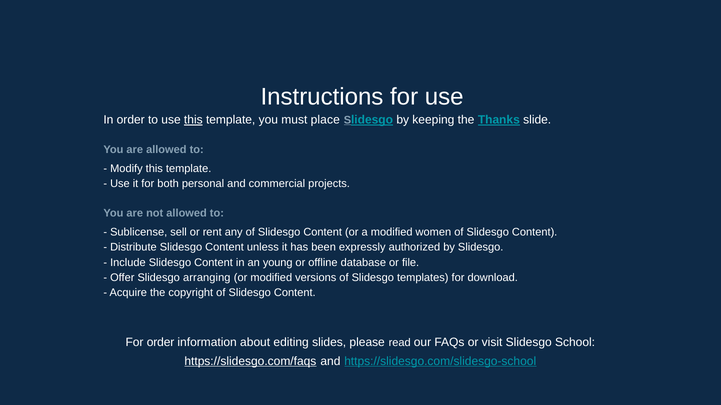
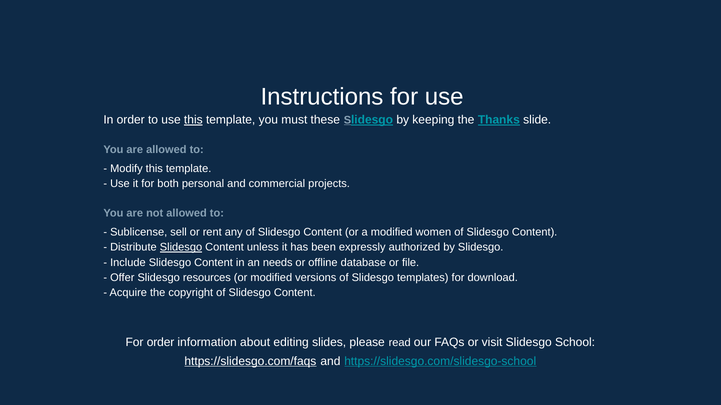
place: place -> these (325, 120)
Slidesgo underline: none -> present (181, 248)
young: young -> needs (278, 263)
arranging: arranging -> resources (207, 278)
